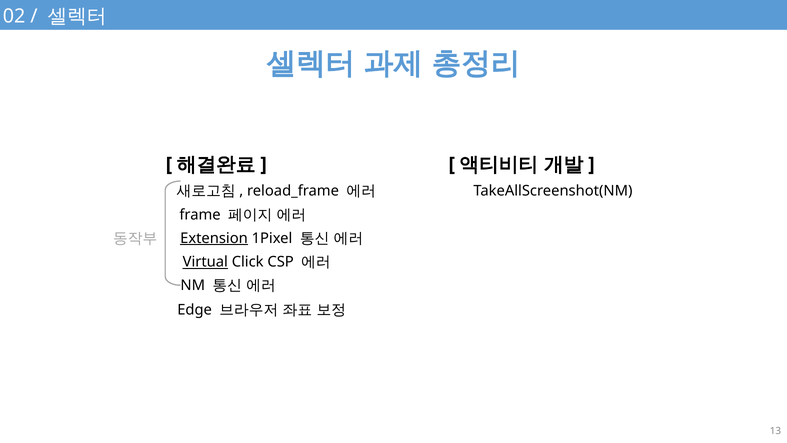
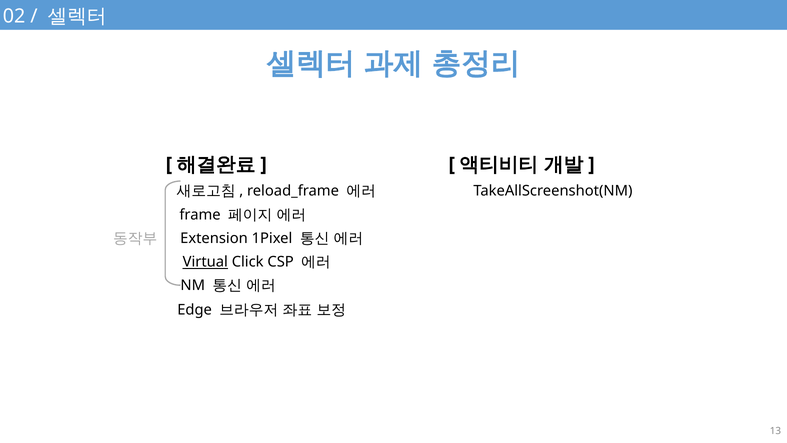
Extension underline: present -> none (214, 238)
